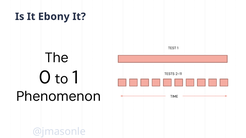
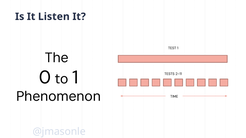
Ebony: Ebony -> Listen (54, 17)
